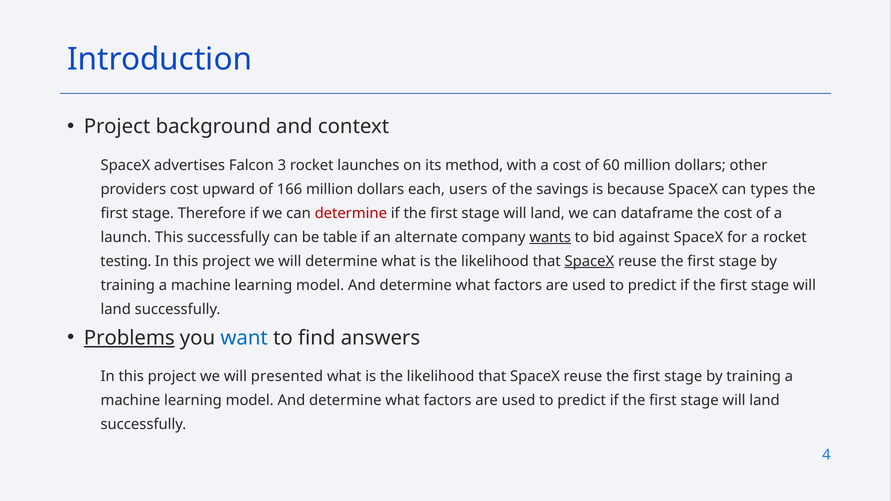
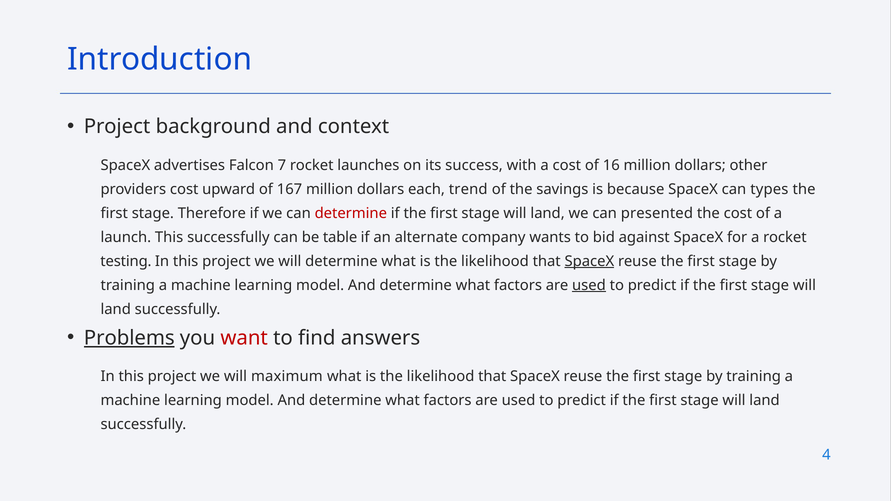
3: 3 -> 7 (282, 165)
method: method -> success (474, 165)
60: 60 -> 16 (611, 165)
166: 166 -> 167 (290, 189)
users: users -> trend (468, 189)
dataframe: dataframe -> presented (657, 213)
wants underline: present -> none (550, 237)
used underline: none -> present (589, 285)
want colour: blue -> red (244, 338)
presented: presented -> maximum (287, 377)
